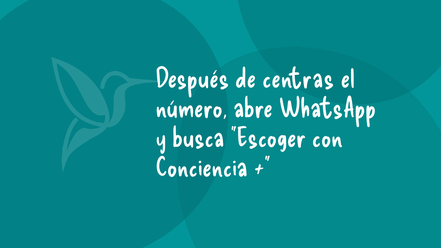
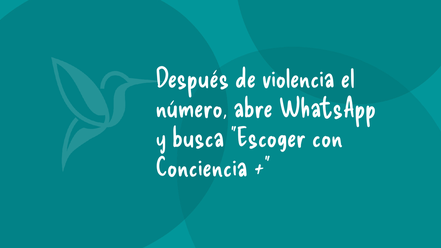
centras: centras -> violencia (299, 79)
